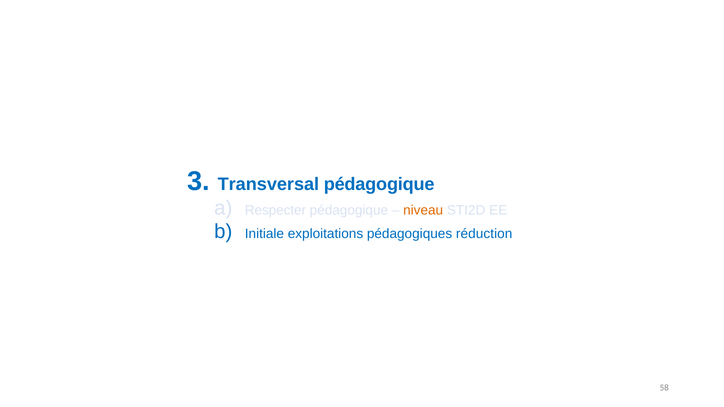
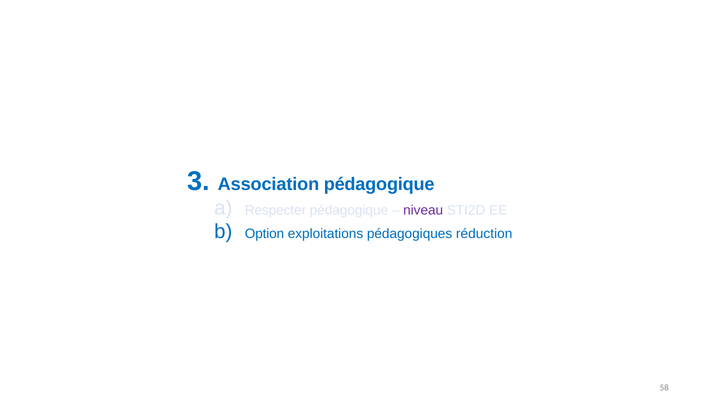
Transversal: Transversal -> Association (268, 184)
niveau colour: orange -> purple (423, 210)
Initiale: Initiale -> Option (264, 234)
